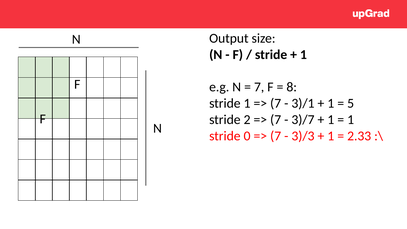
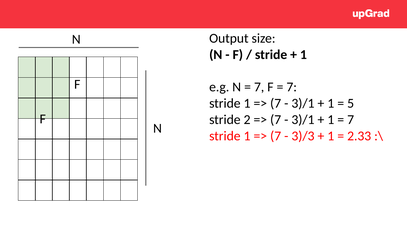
8: 8 -> 7 (292, 87)
3)/7: 3)/7 -> 3)/1 (303, 120)
1: 1 -> 7 (351, 120)
0: 0 -> 1 (247, 136)
